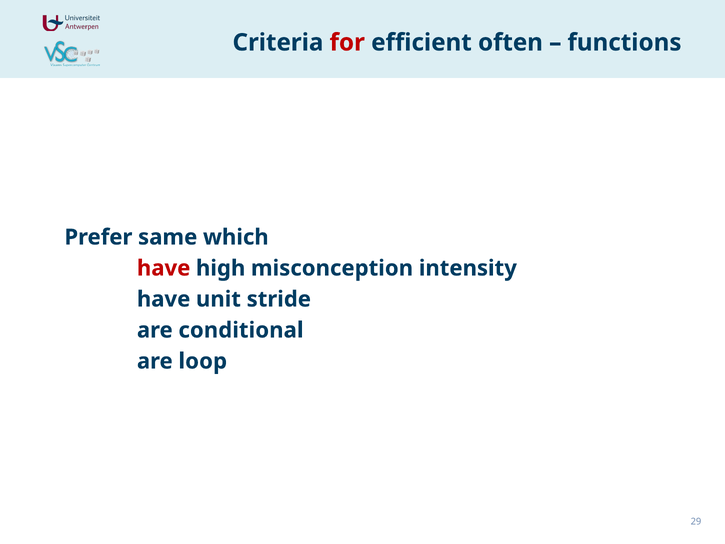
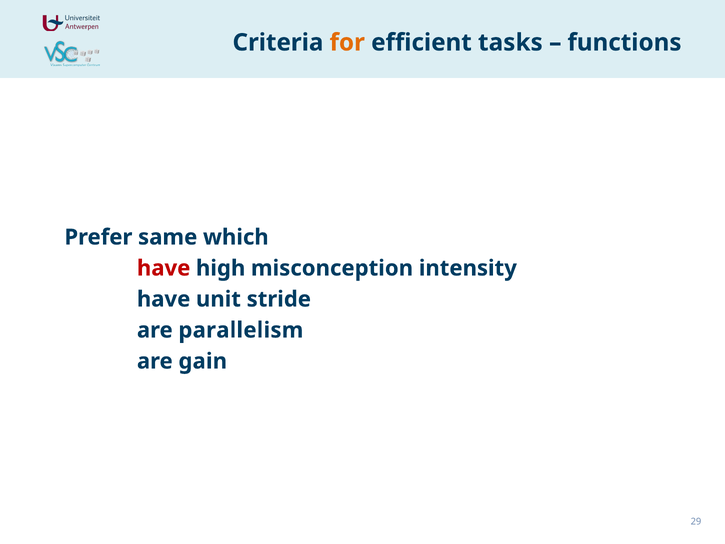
for colour: red -> orange (347, 43)
often: often -> tasks (510, 43)
conditional: conditional -> parallelism (241, 330)
loop: loop -> gain (203, 361)
